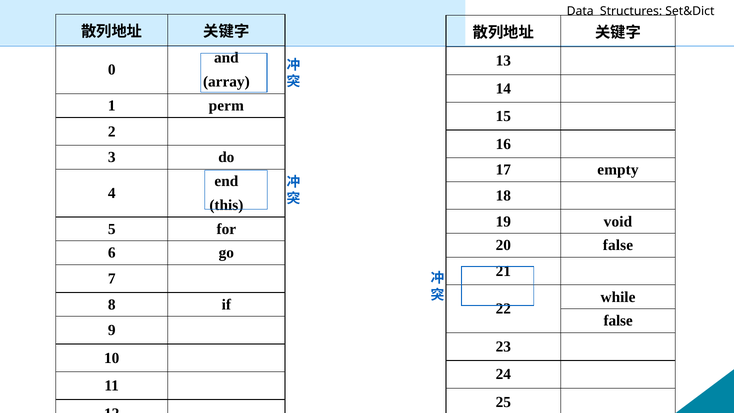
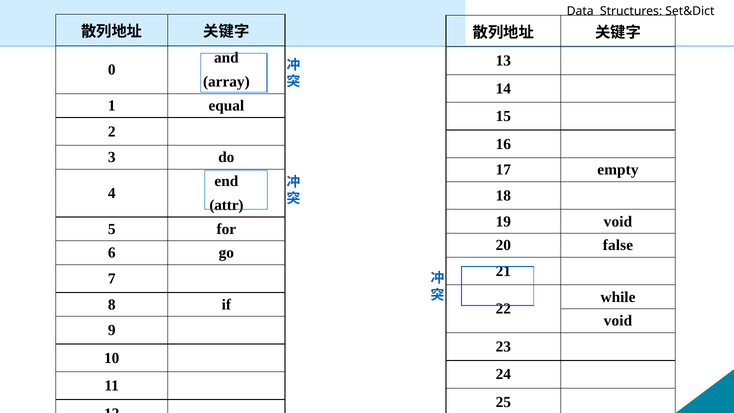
perm: perm -> equal (226, 106)
this: this -> attr (226, 205)
false: false -> void (618, 321)
